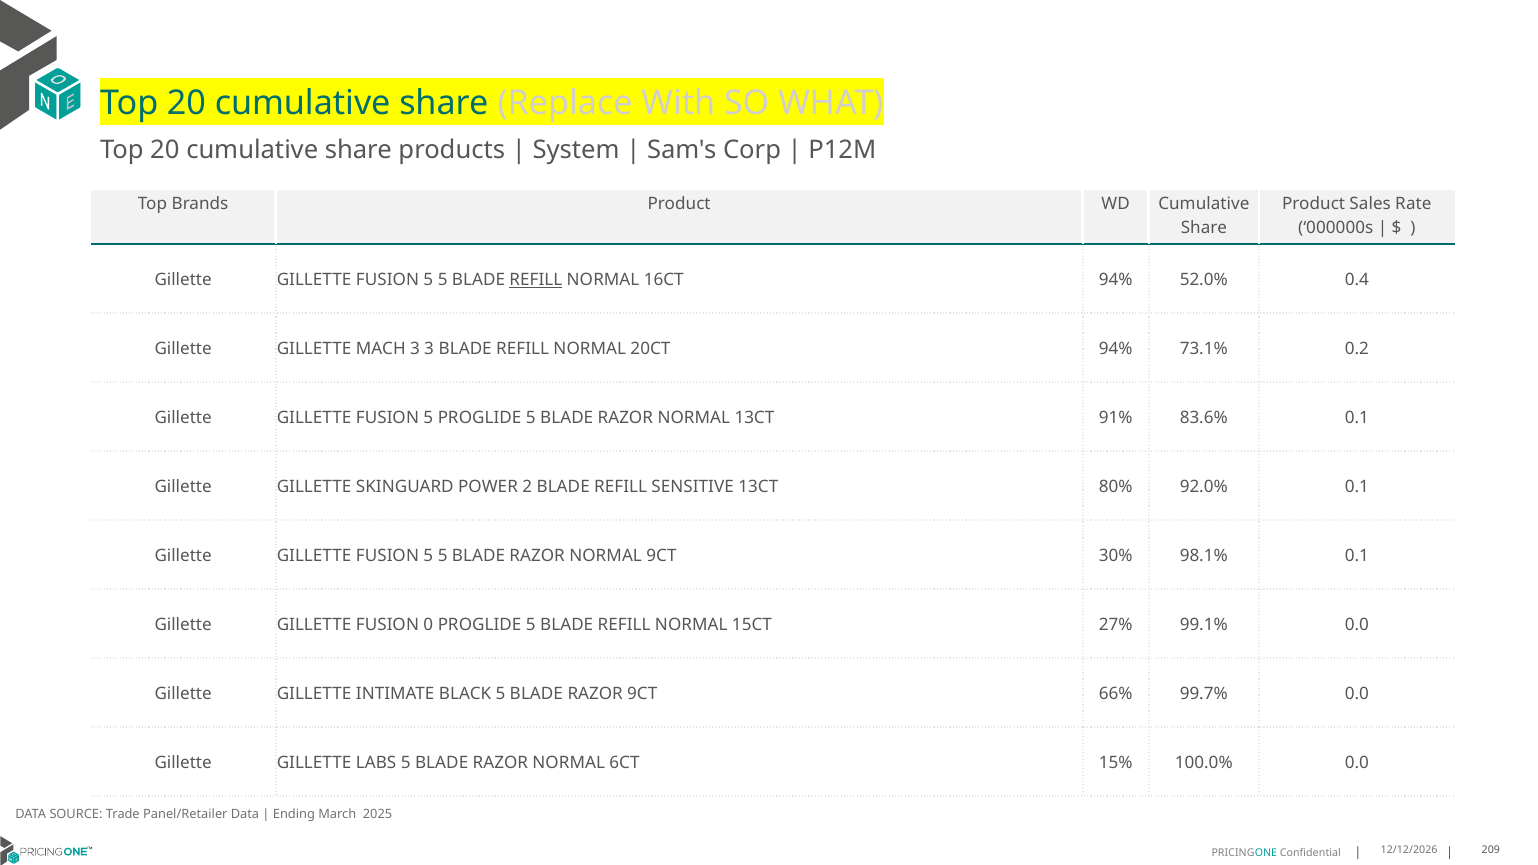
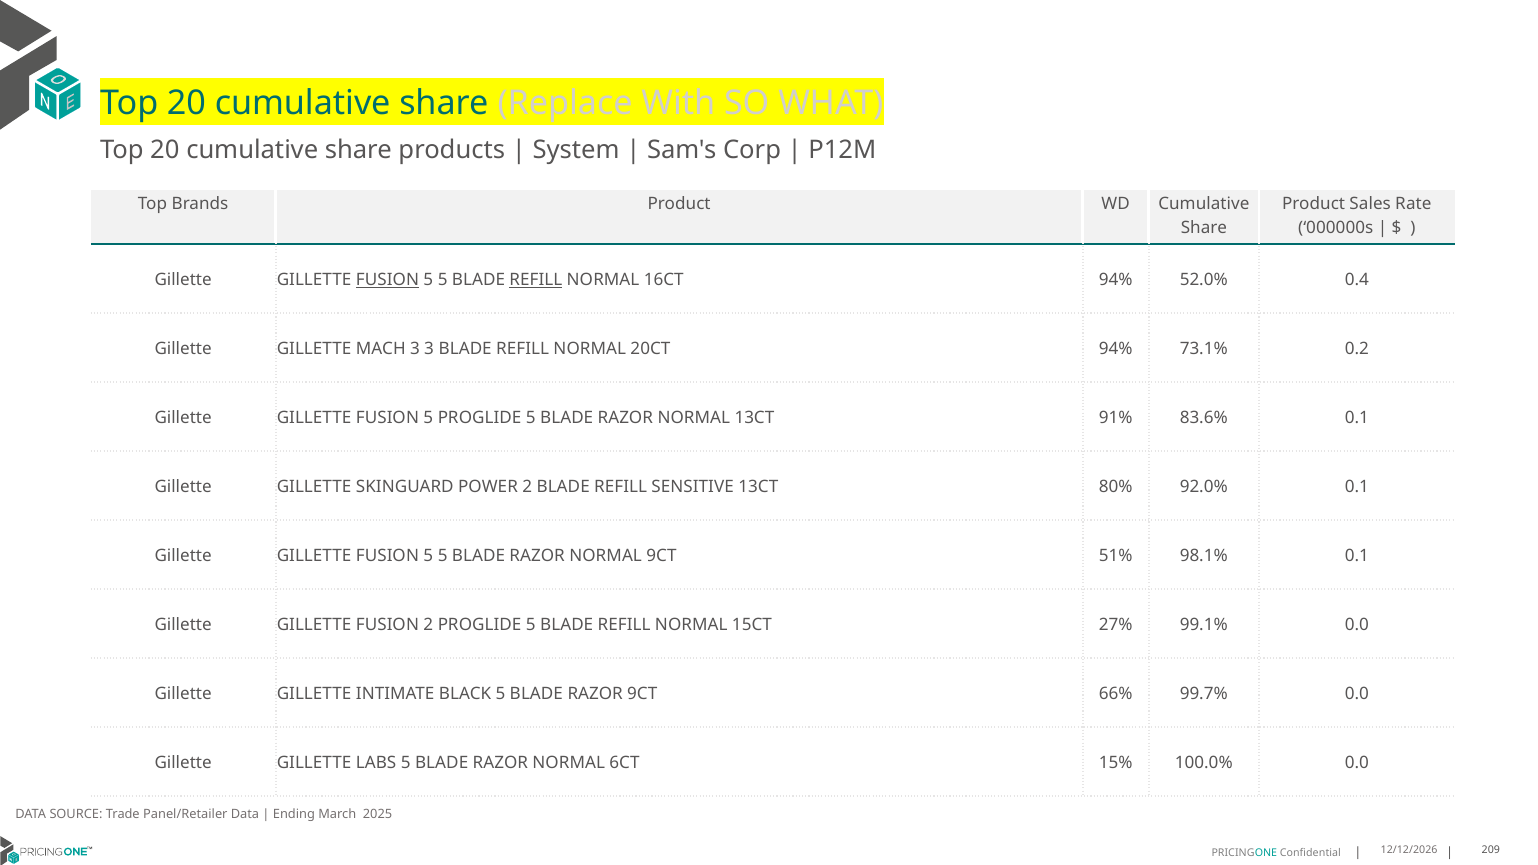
FUSION underline: none -> present (387, 280)
30%: 30% -> 51% (1116, 556)
FUSION 0: 0 -> 2 (428, 625)
